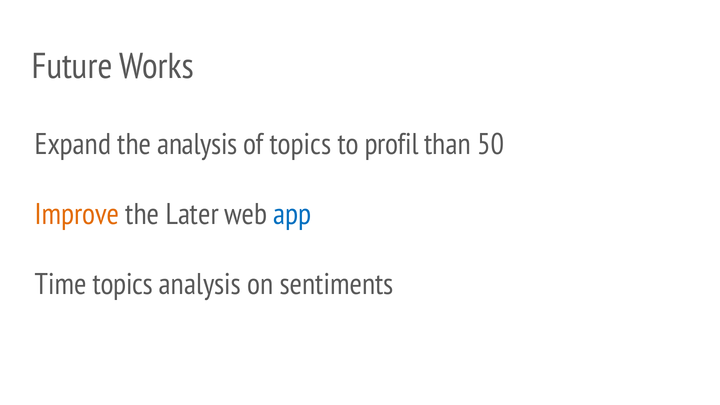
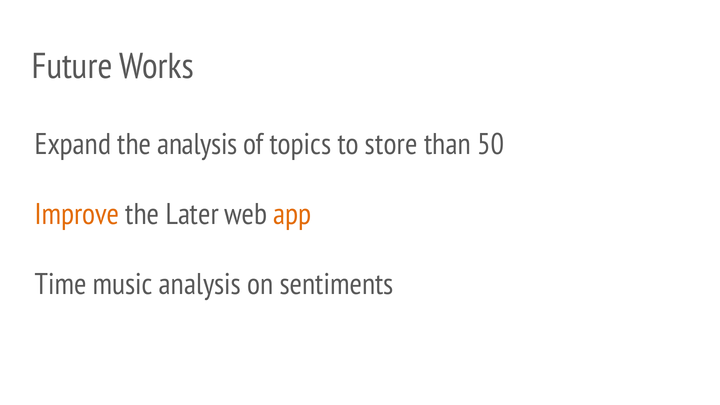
profil: profil -> store (391, 144)
app colour: blue -> orange (292, 214)
Time topics: topics -> music (123, 284)
